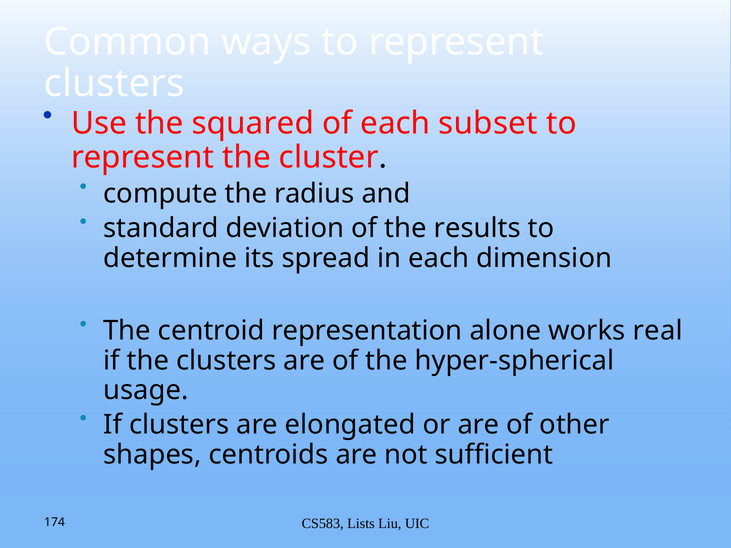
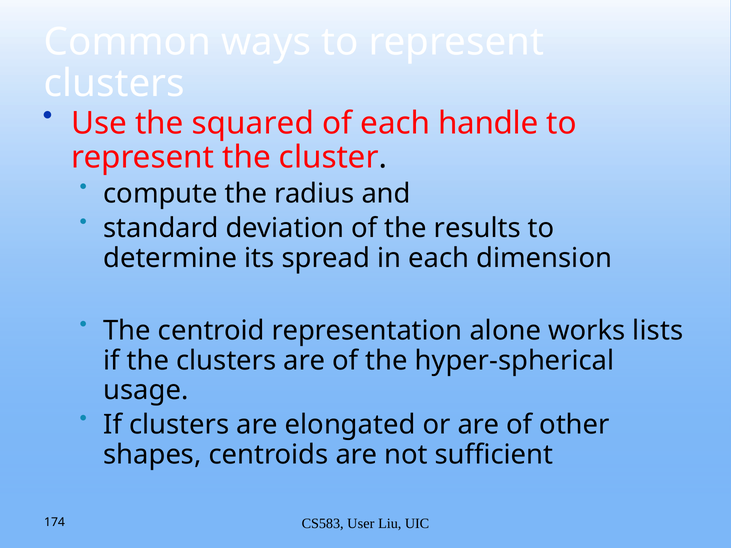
subset: subset -> handle (488, 123)
real: real -> lists (658, 331)
Lists: Lists -> User (361, 524)
